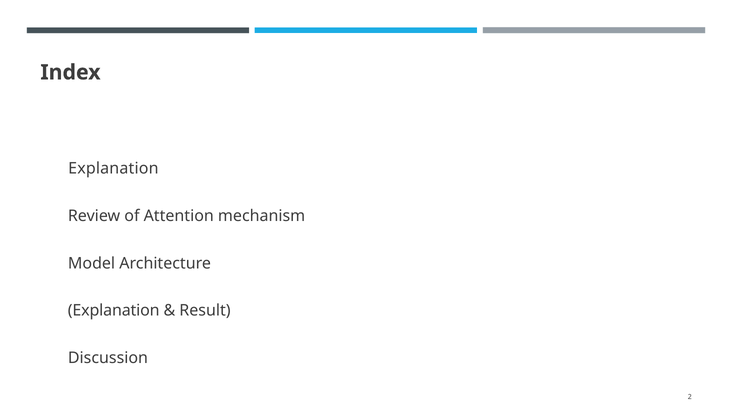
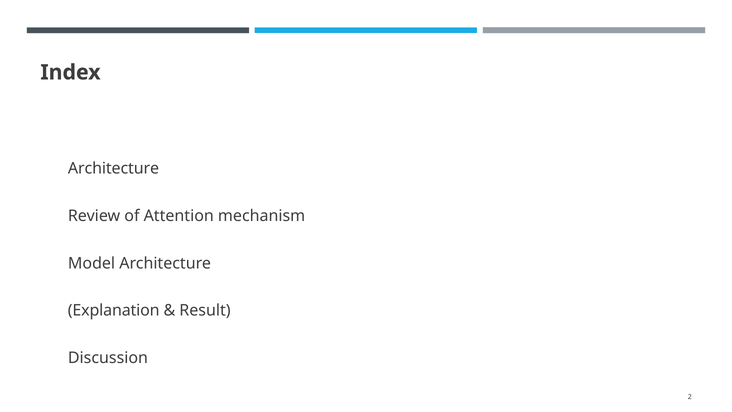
Explanation: Explanation -> Architecture (114, 168)
